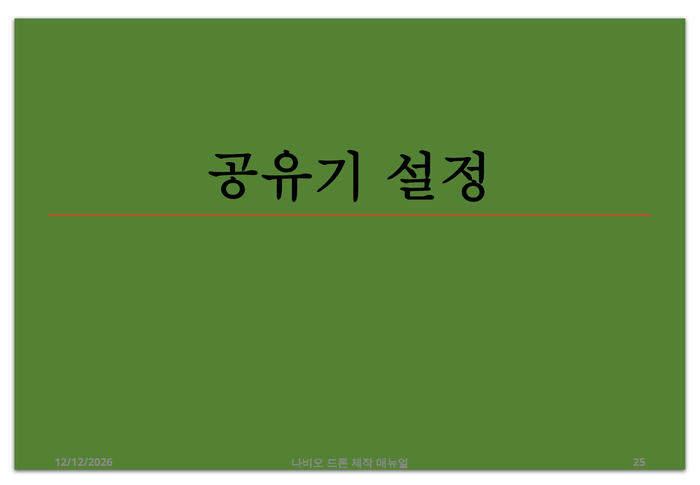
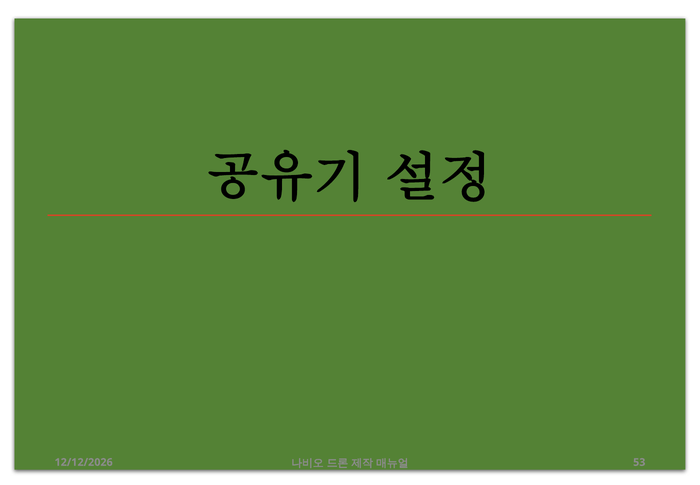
25: 25 -> 53 (639, 462)
